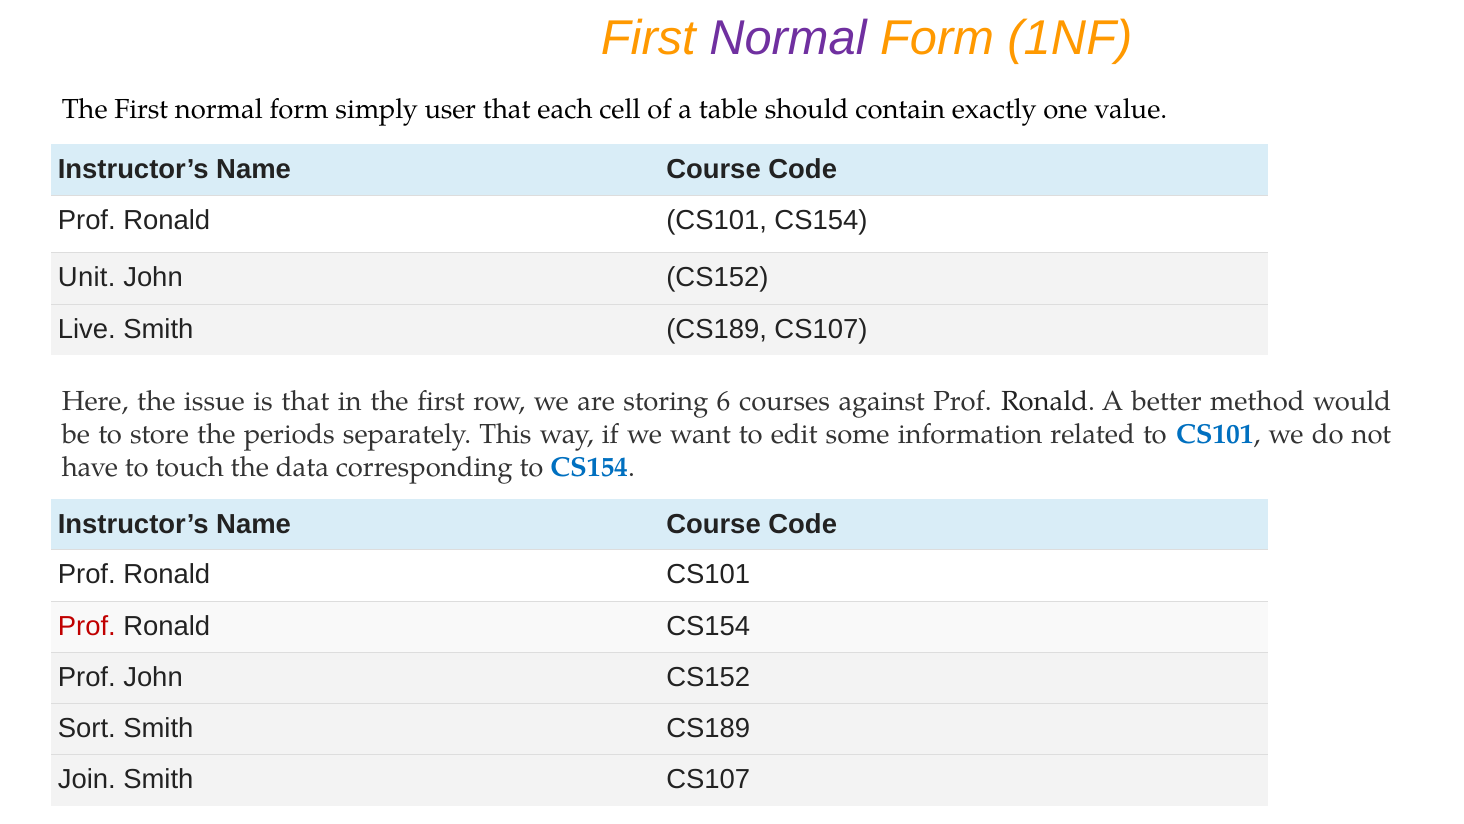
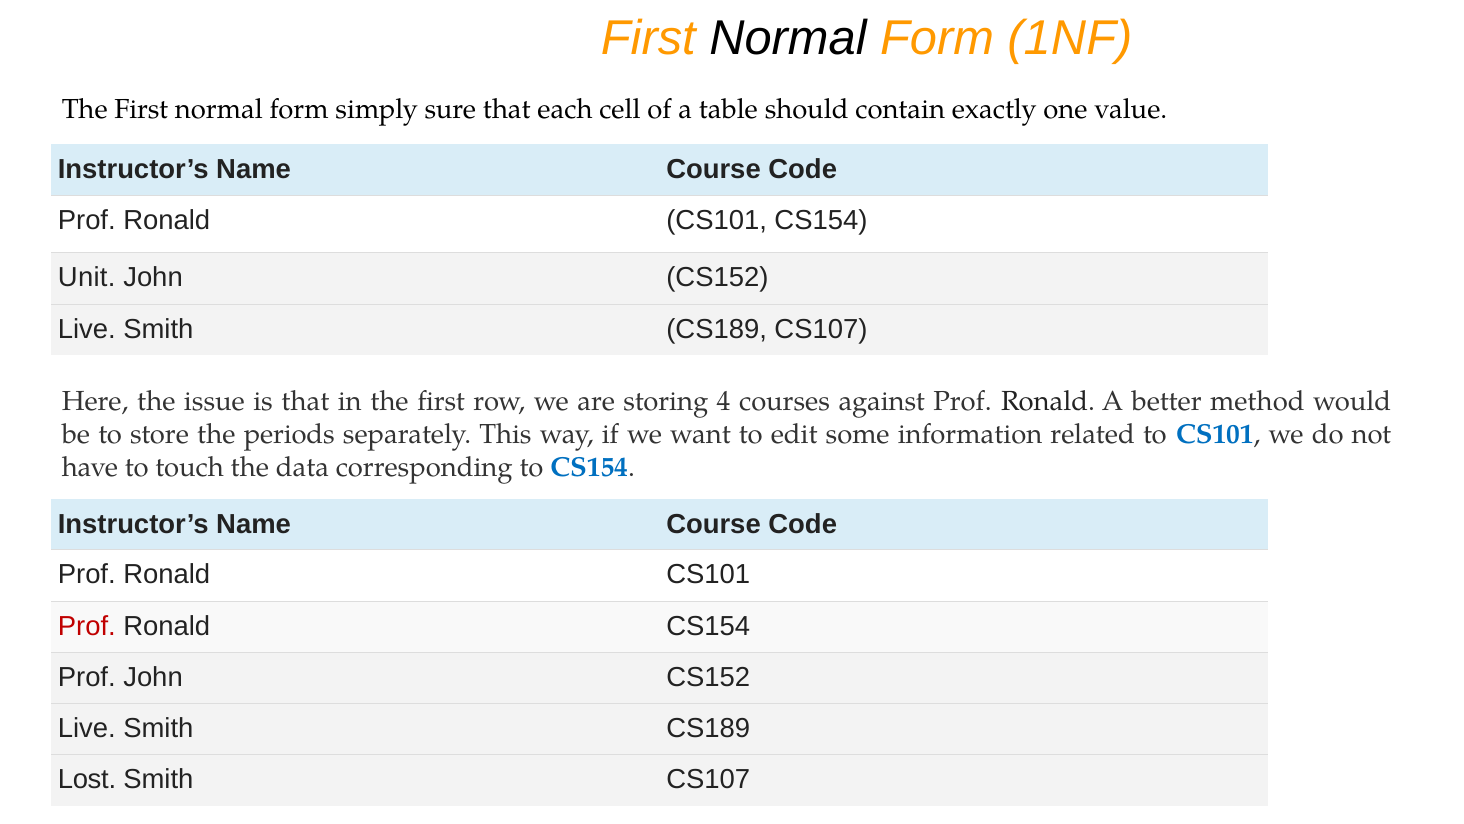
Normal colour: purple -> black (788, 38)
user: user -> sure (450, 110)
6: 6 -> 4 (724, 401)
Sort: Sort -> Live (87, 728)
Join: Join -> Lost (87, 779)
